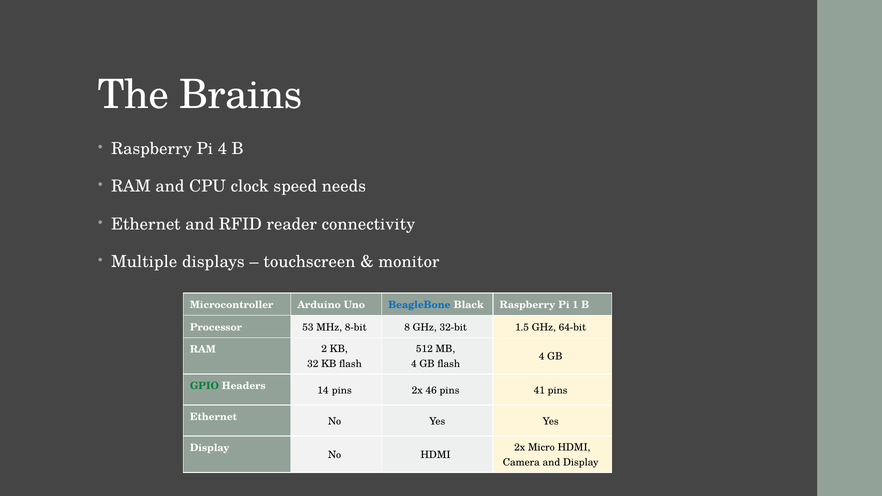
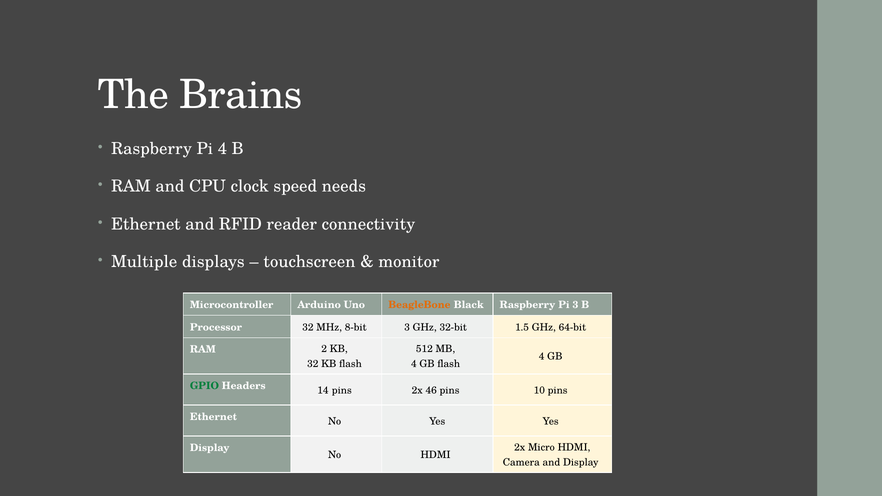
BeagleBone colour: blue -> orange (419, 305)
Pi 1: 1 -> 3 (576, 305)
Processor 53: 53 -> 32 (308, 327)
8-bit 8: 8 -> 3 (407, 327)
41: 41 -> 10 (539, 390)
